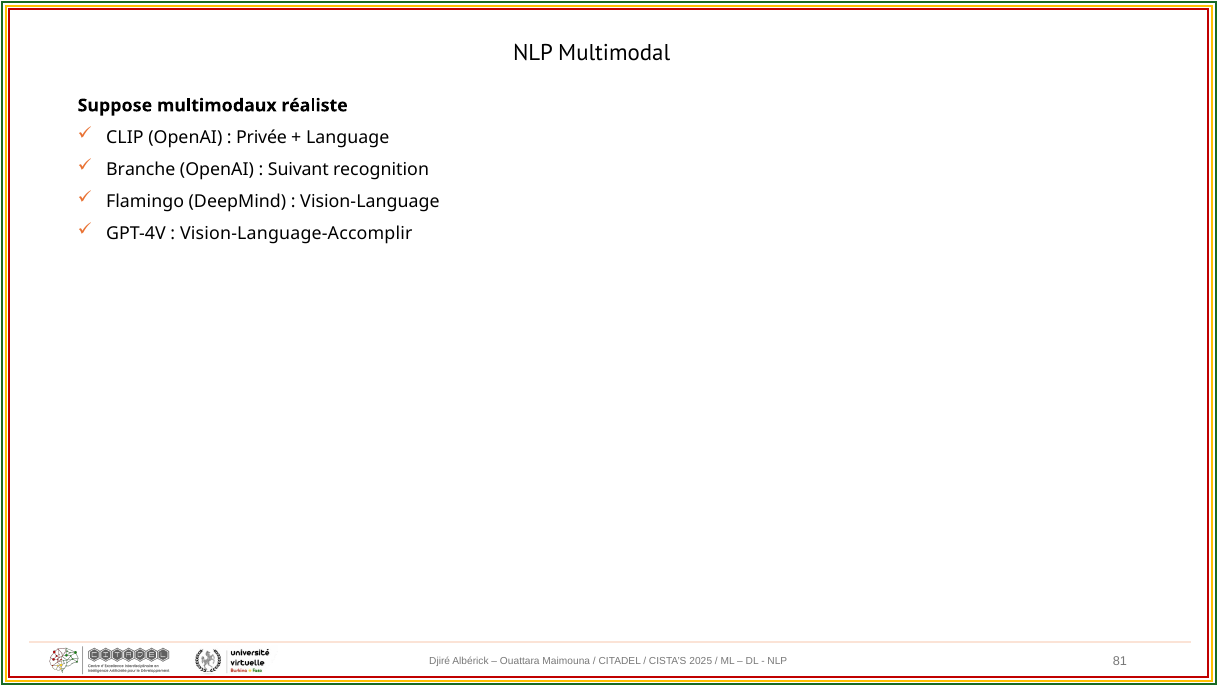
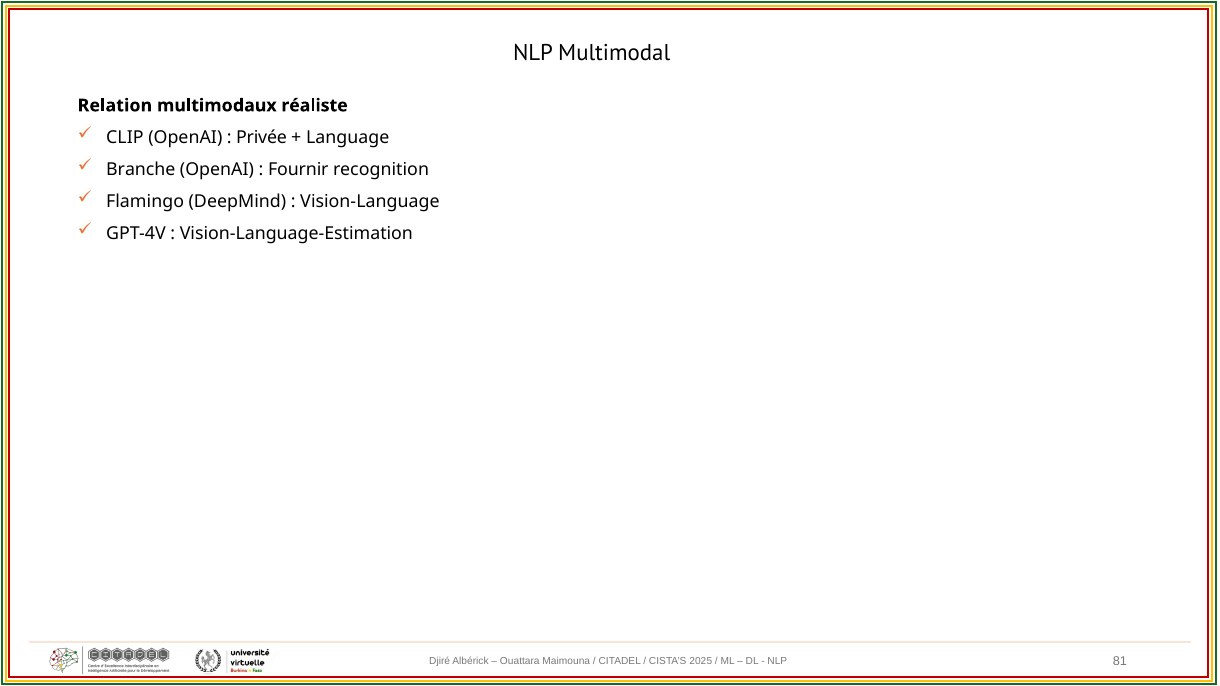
Suppose: Suppose -> Relation (115, 106)
Suivant: Suivant -> Fournir (298, 170)
Vision-Language-Accomplir: Vision-Language-Accomplir -> Vision-Language-Estimation (296, 234)
